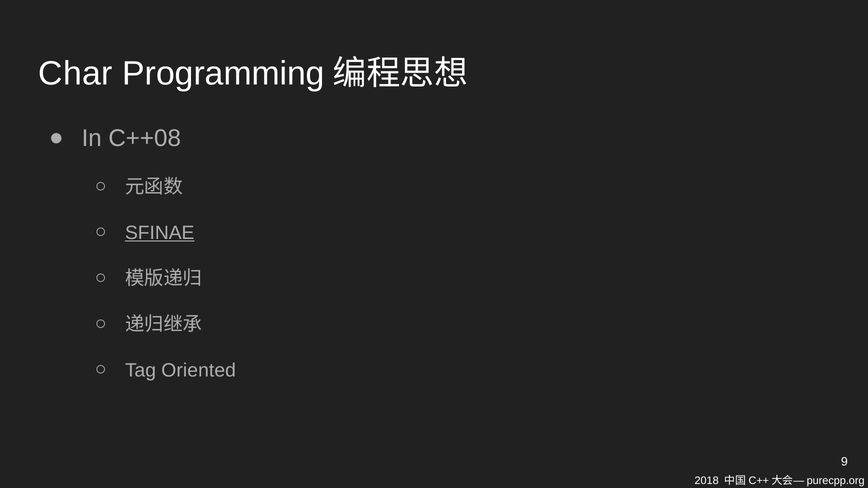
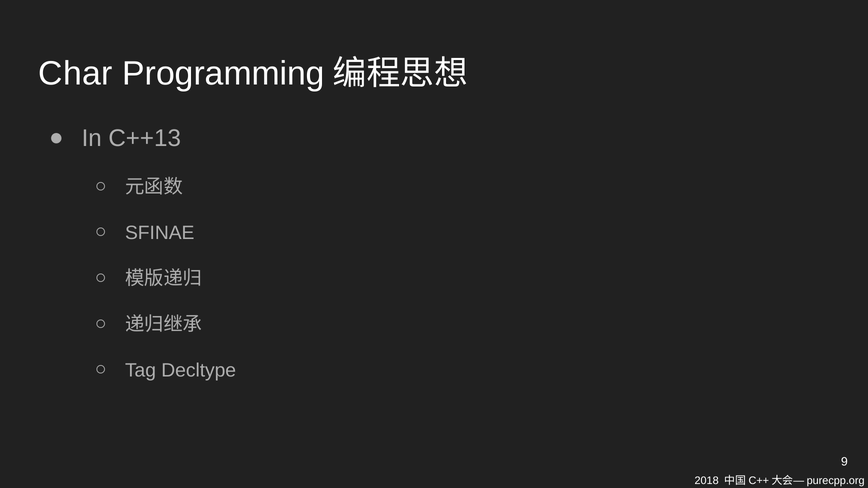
C++08: C++08 -> C++13 (145, 139)
SFINAE underline: present -> none (160, 233)
Oriented: Oriented -> Decltype (199, 370)
